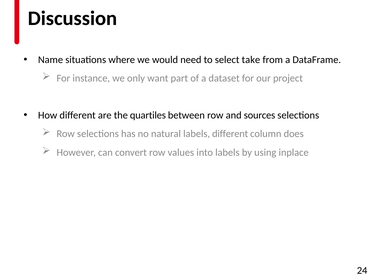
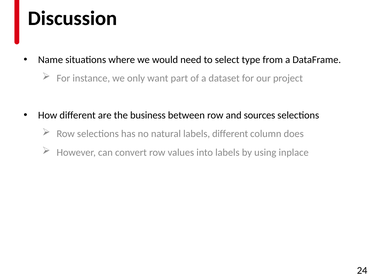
take: take -> type (251, 60)
quartiles: quartiles -> business (148, 115)
